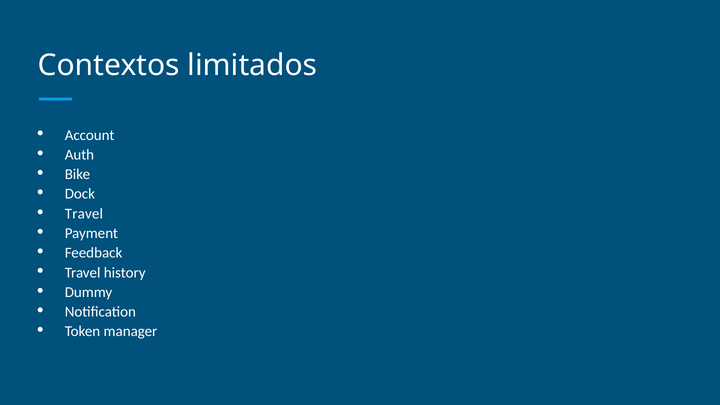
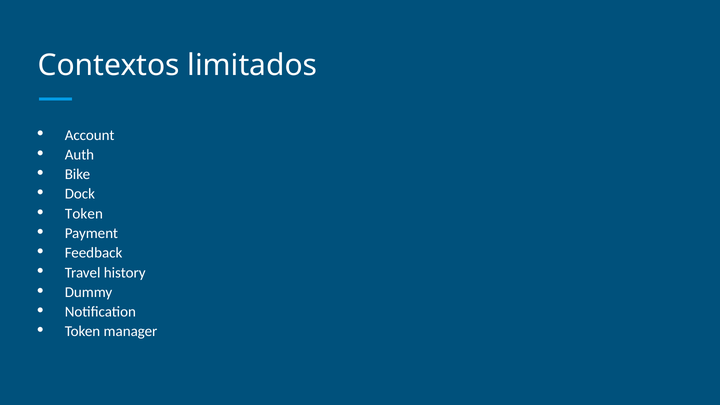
Travel: Travel -> Token (84, 214)
